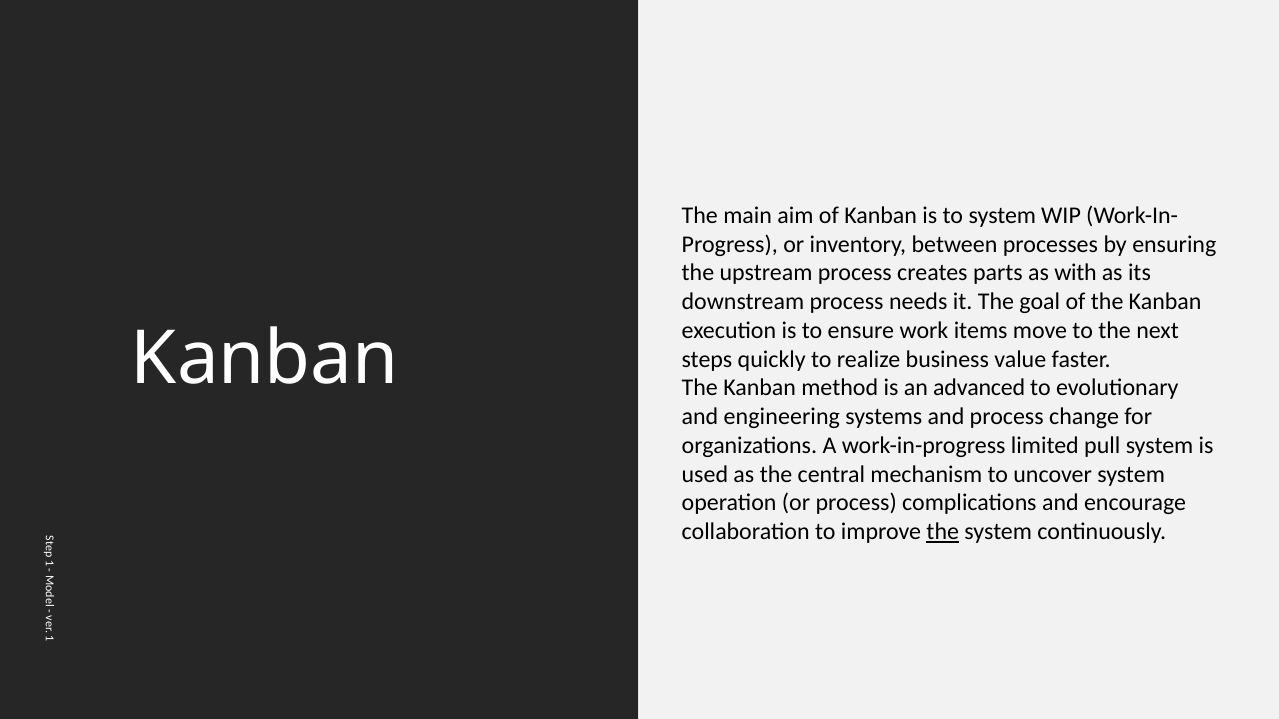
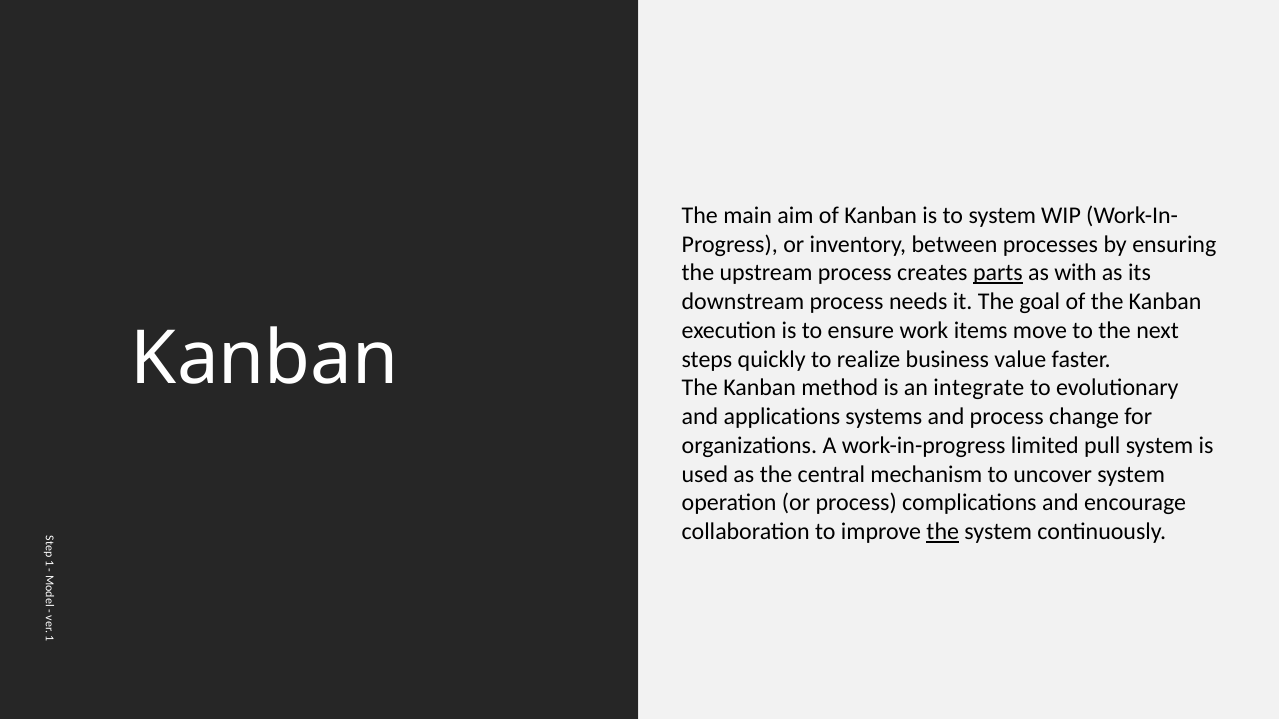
parts underline: none -> present (998, 273)
advanced: advanced -> integrate (979, 388)
engineering: engineering -> applications (782, 417)
